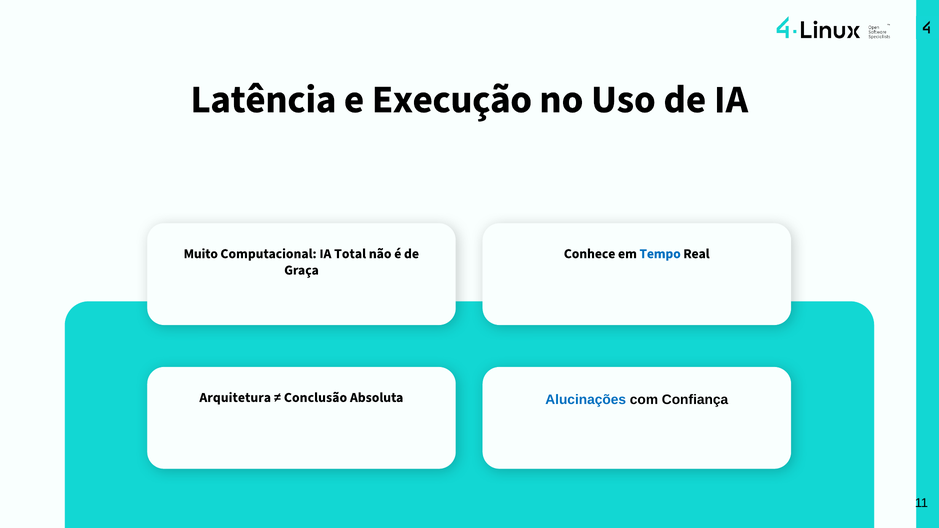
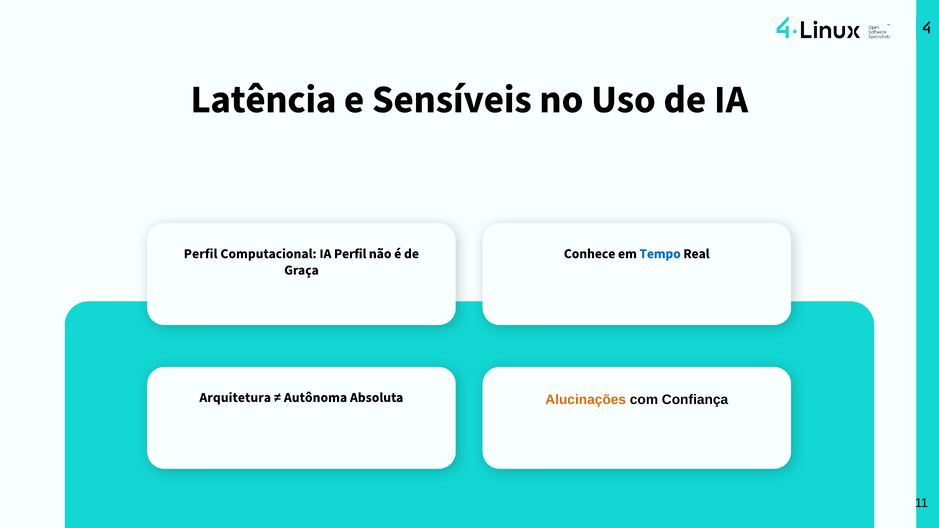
Execução: Execução -> Sensíveis (452, 99)
Muito: Muito -> Perfil (201, 254)
Computacional IA Total: Total -> Perfil (350, 254)
Conclusão: Conclusão -> Autônoma (316, 398)
Alucinações colour: blue -> orange (586, 400)
